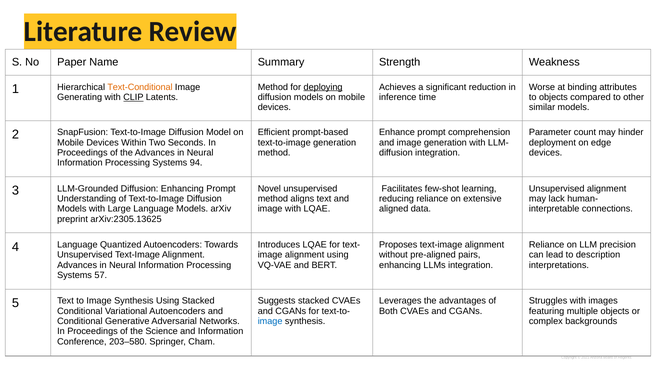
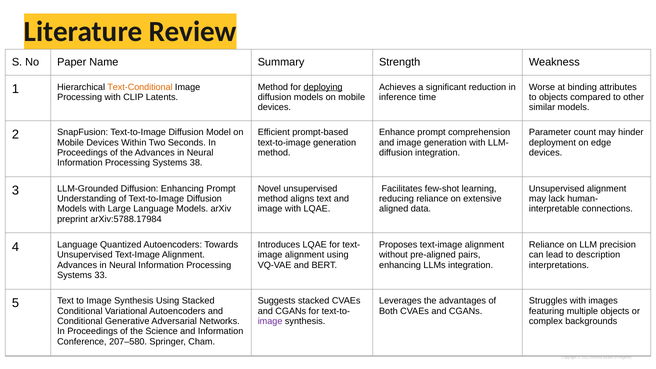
Generating: Generating -> Processing (80, 97)
CLIP underline: present -> none (133, 97)
94: 94 -> 38 (196, 163)
arXiv:2305.13625: arXiv:2305.13625 -> arXiv:5788.17984 (126, 219)
57: 57 -> 33 (101, 275)
image colour: blue -> purple (270, 321)
203–580: 203–580 -> 207–580 (128, 342)
